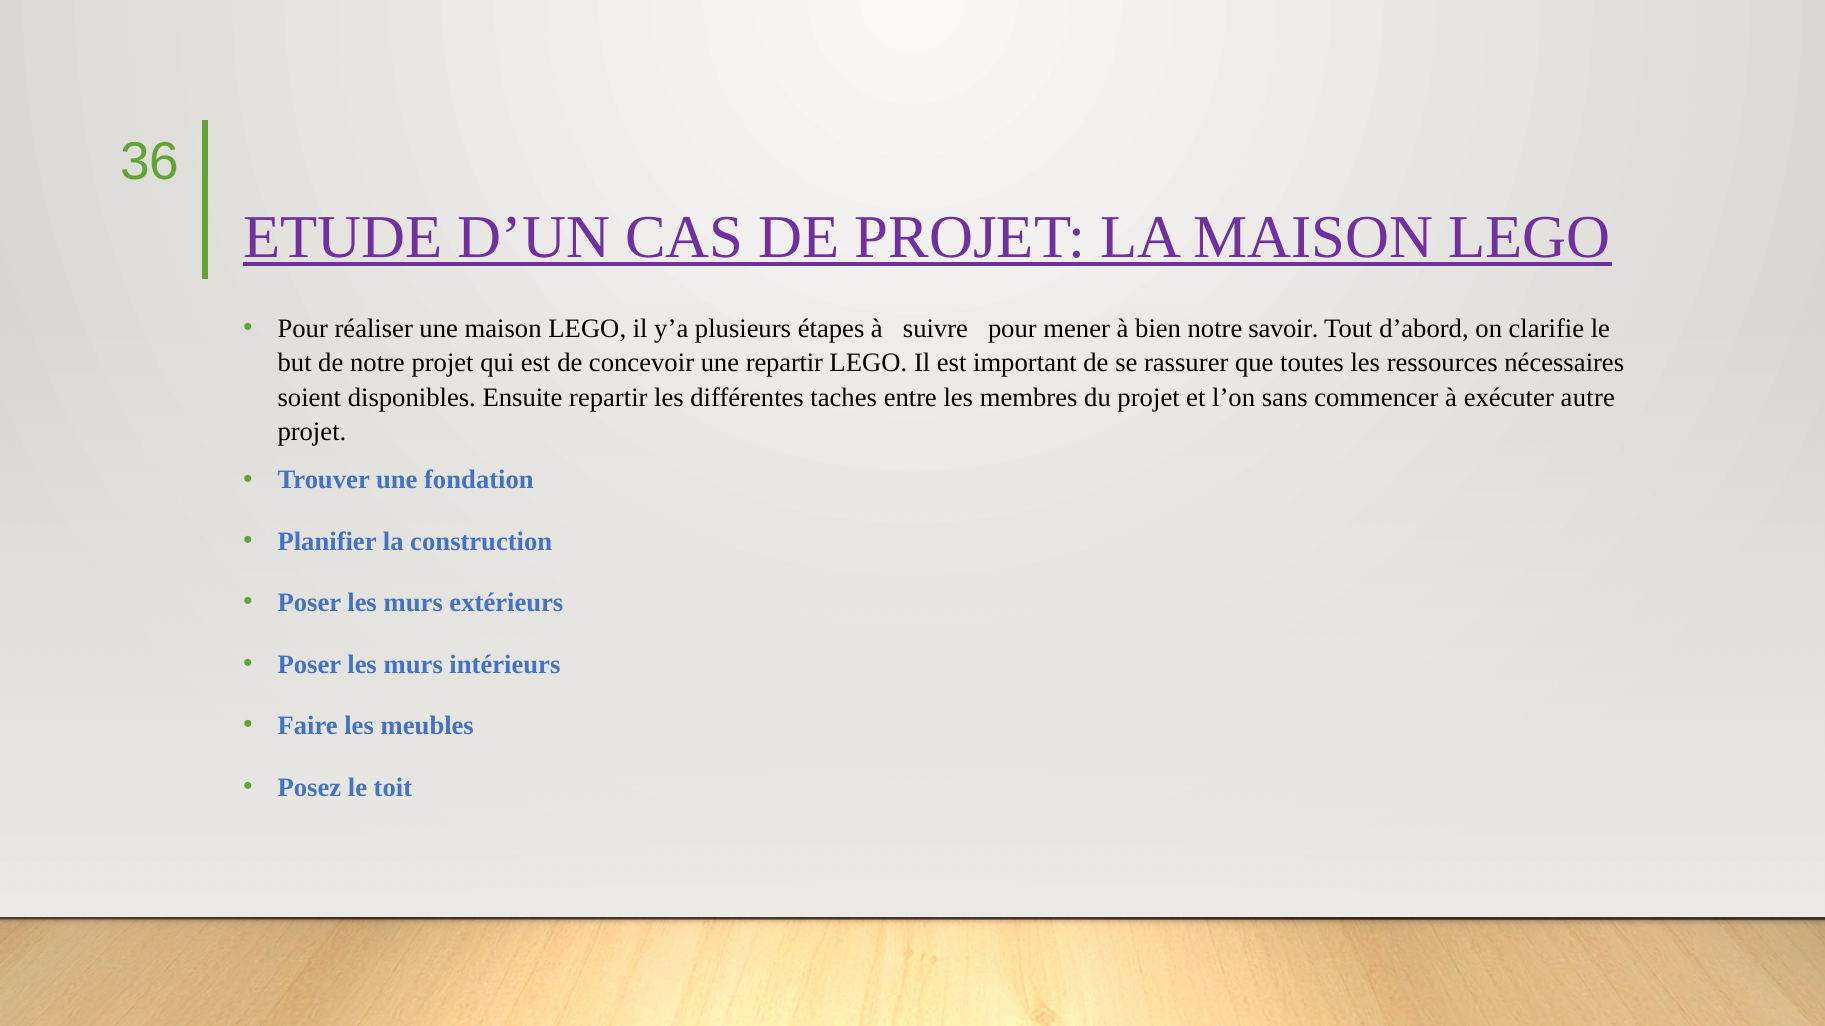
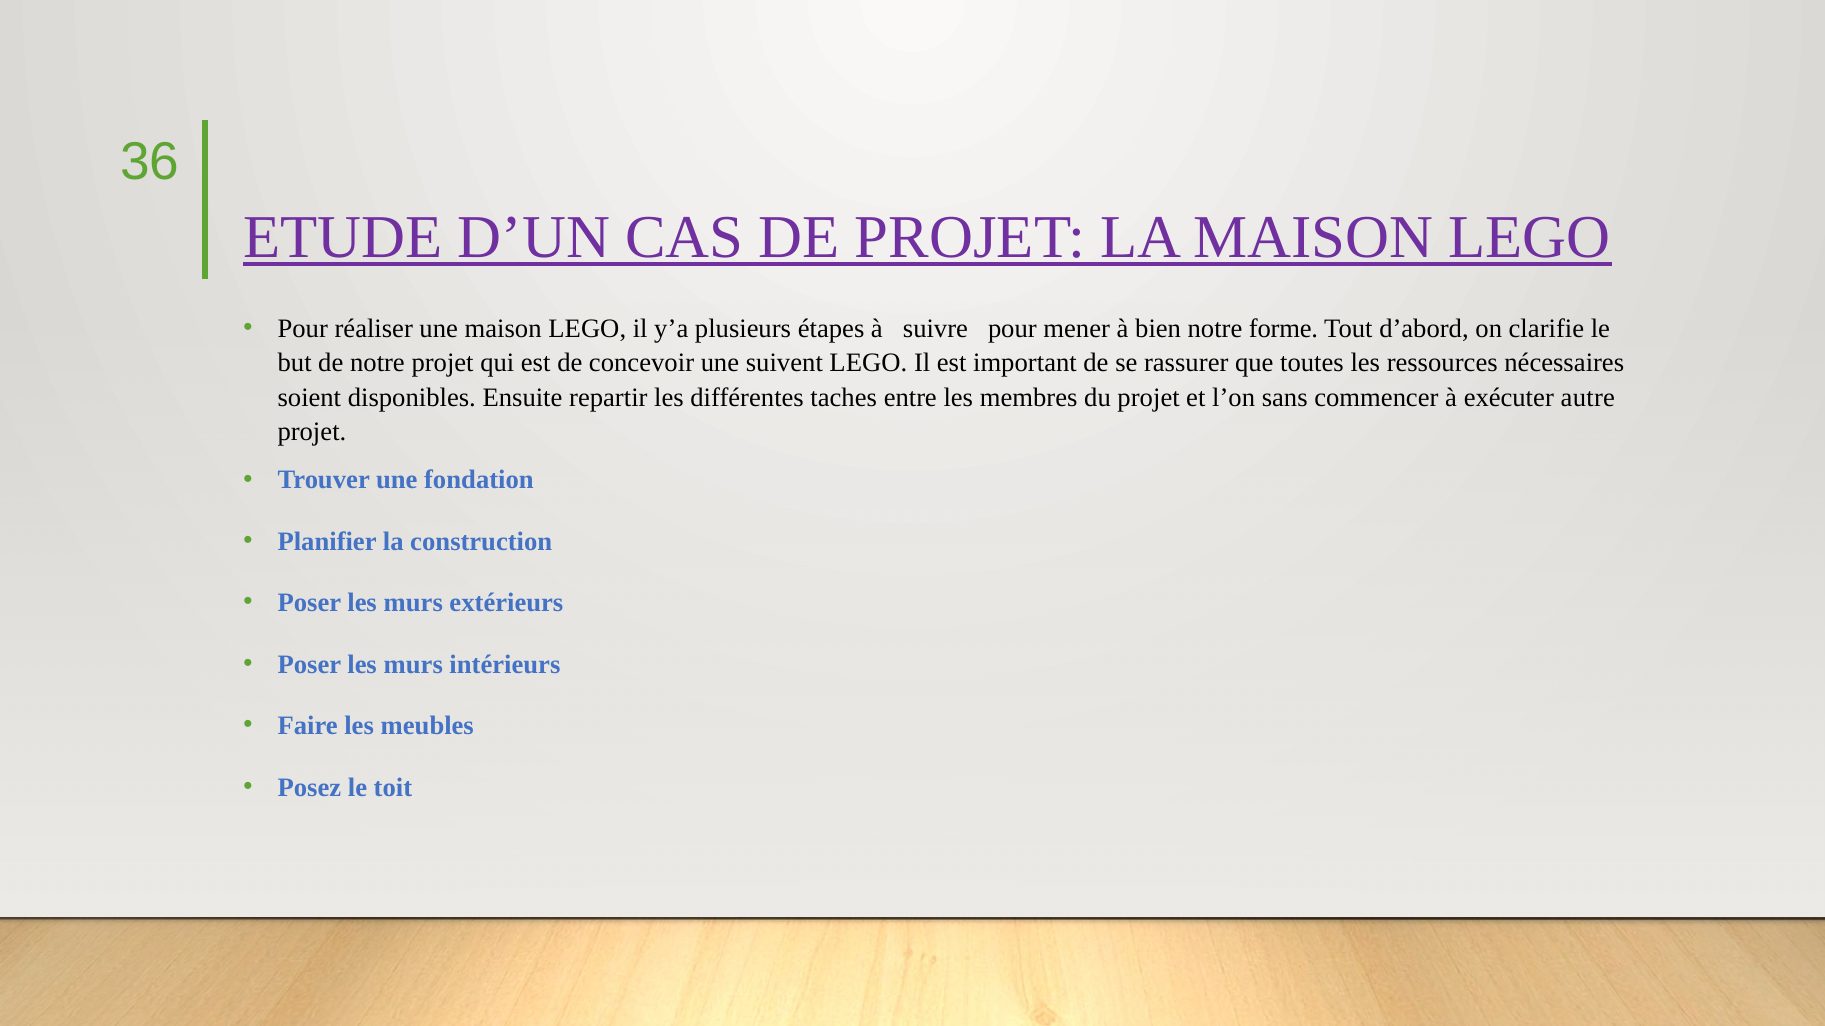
savoir: savoir -> forme (1284, 329)
une repartir: repartir -> suivent (784, 363)
